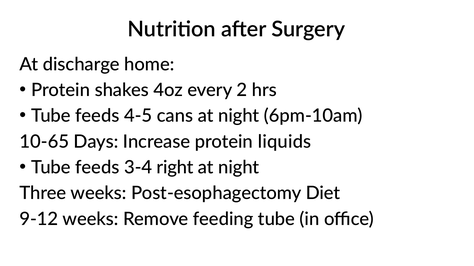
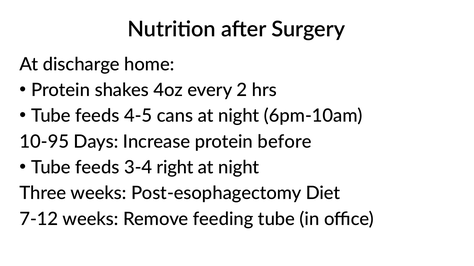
10-65: 10-65 -> 10-95 (44, 142)
liquids: liquids -> before (285, 142)
9-12: 9-12 -> 7-12 (39, 219)
